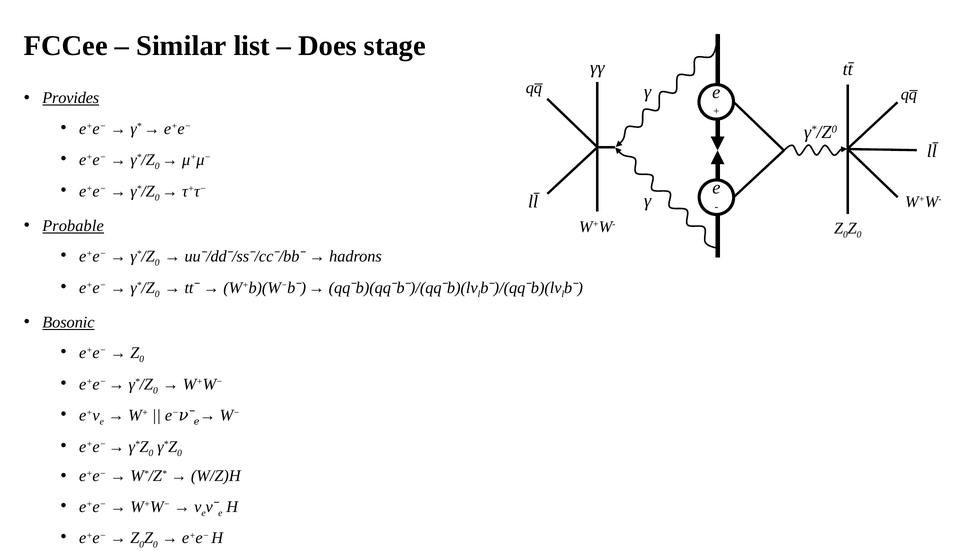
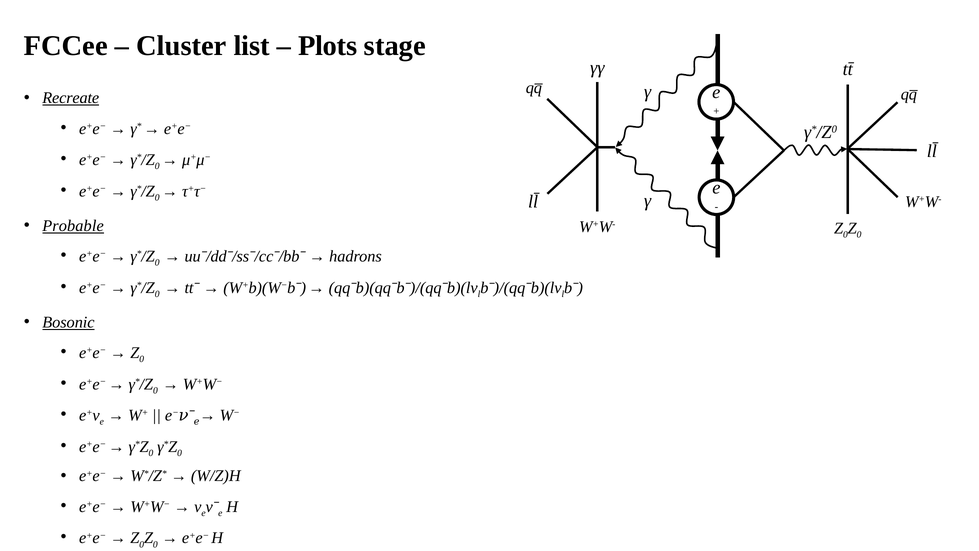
Similar: Similar -> Cluster (181, 46)
Does: Does -> Plots (328, 46)
Provides: Provides -> Recreate (71, 98)
